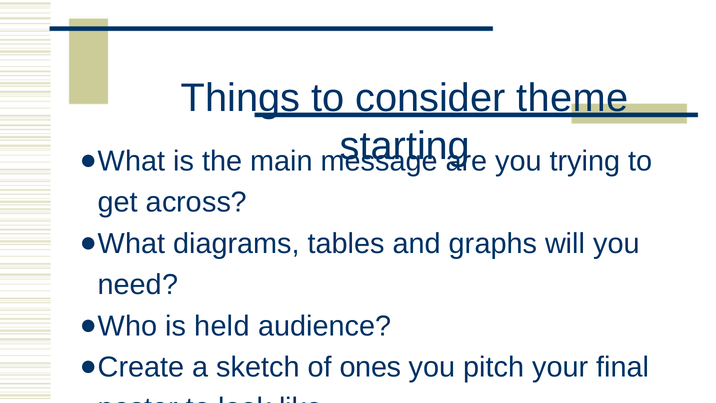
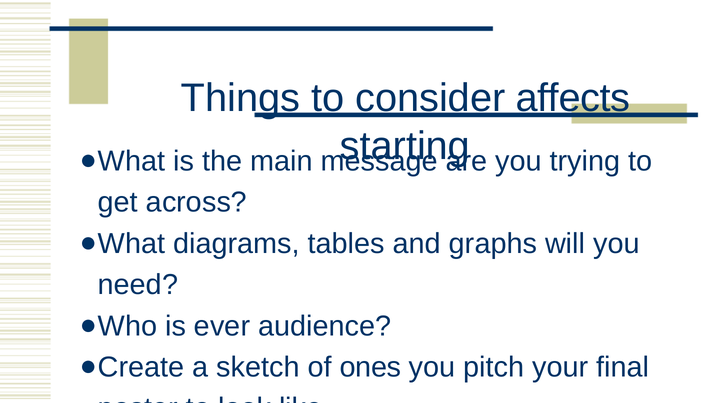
theme: theme -> affects (573, 98)
held: held -> ever (222, 326)
